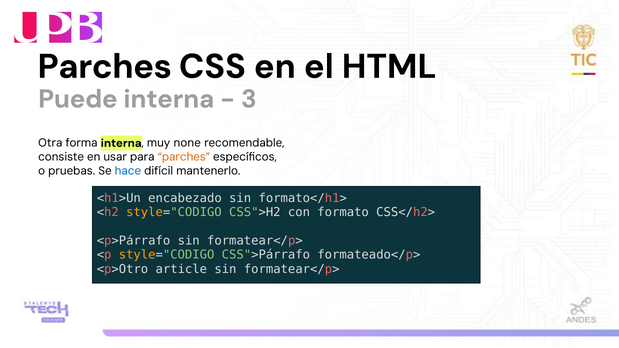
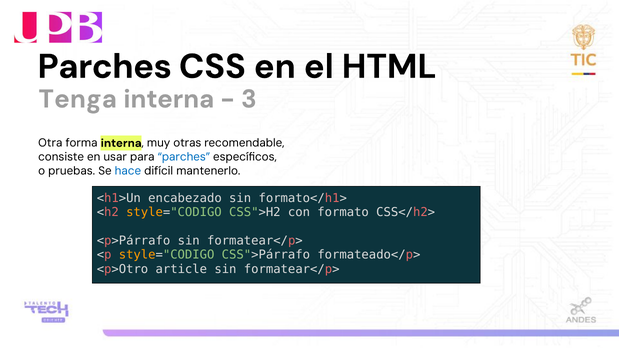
Puede: Puede -> Tenga (78, 99)
none: none -> otras (187, 143)
parches colour: orange -> blue (184, 157)
